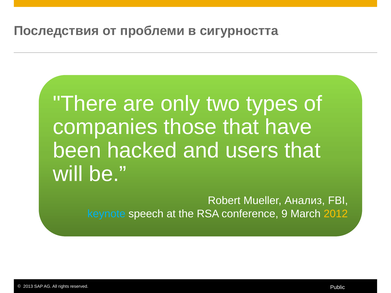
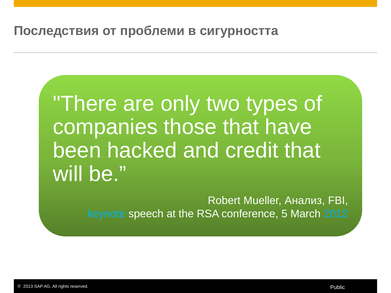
users: users -> credit (252, 151)
conference 9: 9 -> 5 (284, 214)
2012 colour: yellow -> light blue (336, 214)
